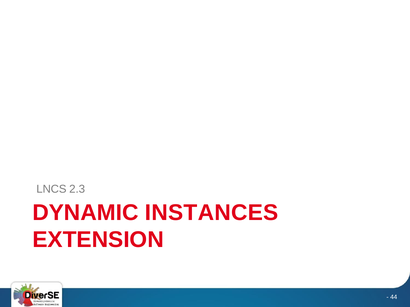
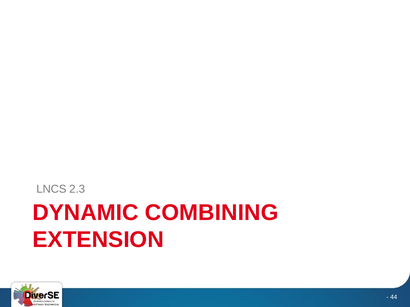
INSTANCES: INSTANCES -> COMBINING (212, 213)
